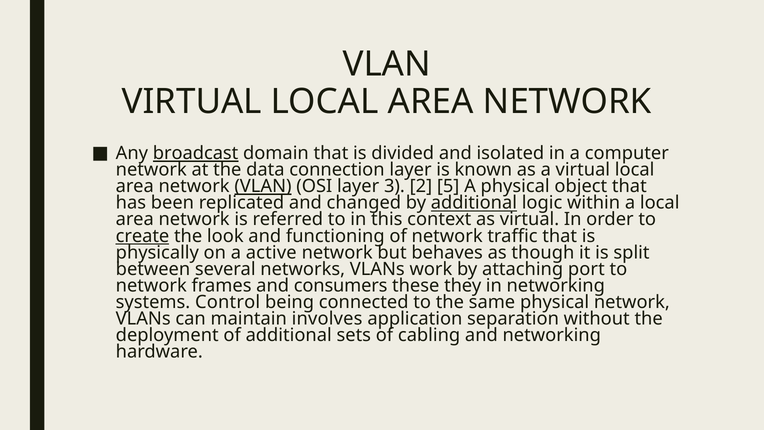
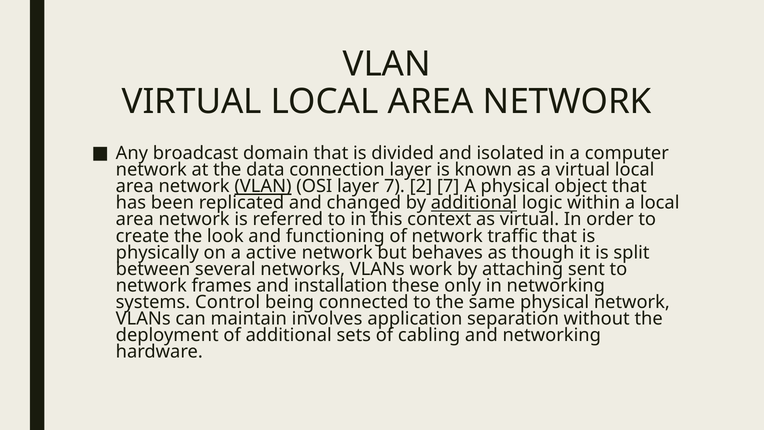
broadcast underline: present -> none (196, 153)
layer 3: 3 -> 7 (394, 186)
2 5: 5 -> 7 (448, 186)
create underline: present -> none (142, 236)
port: port -> sent (586, 269)
consumers: consumers -> installation (341, 285)
they: they -> only (463, 285)
